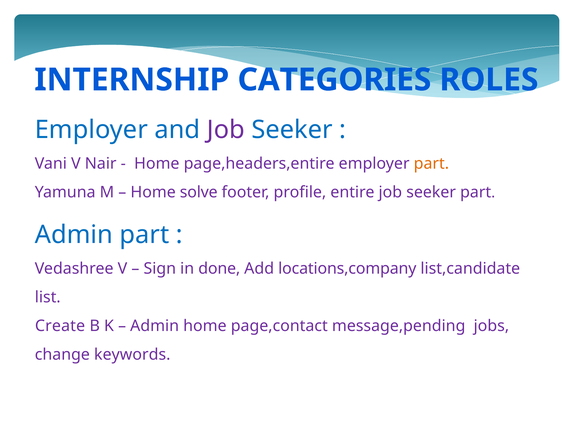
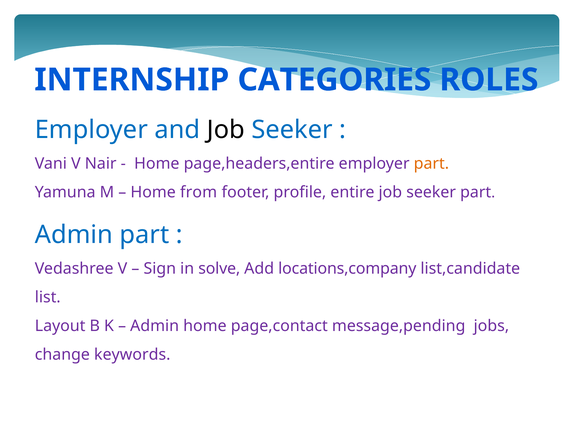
Job colour: purple -> black (226, 130)
solve: solve -> from (199, 192)
done: done -> solve (219, 268)
Create: Create -> Layout (60, 326)
